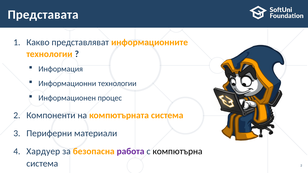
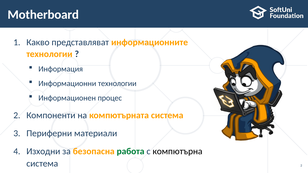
Представата: Представата -> Motherboard (43, 15)
Хардуер: Хардуер -> Изходни (43, 152)
работа colour: purple -> green (131, 152)
